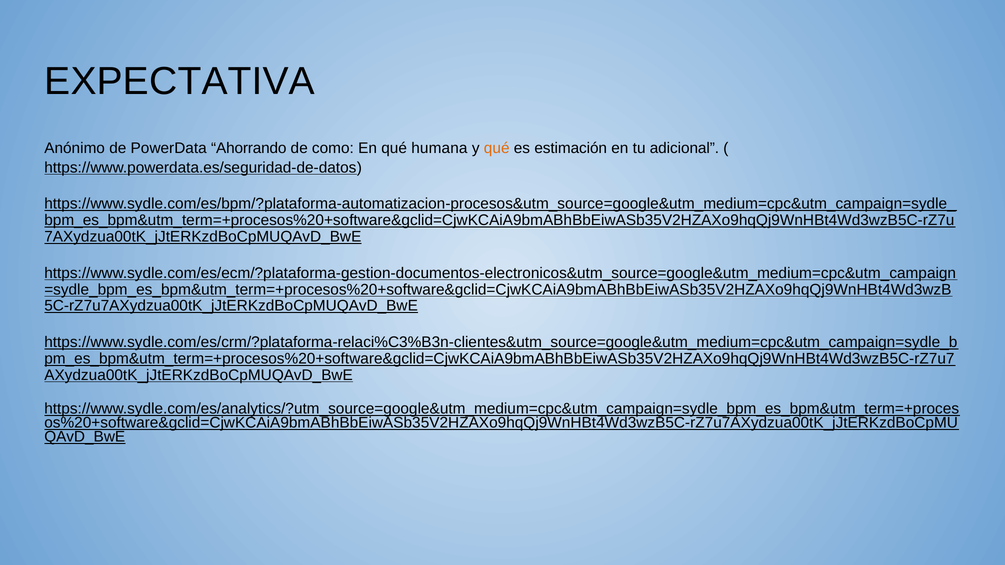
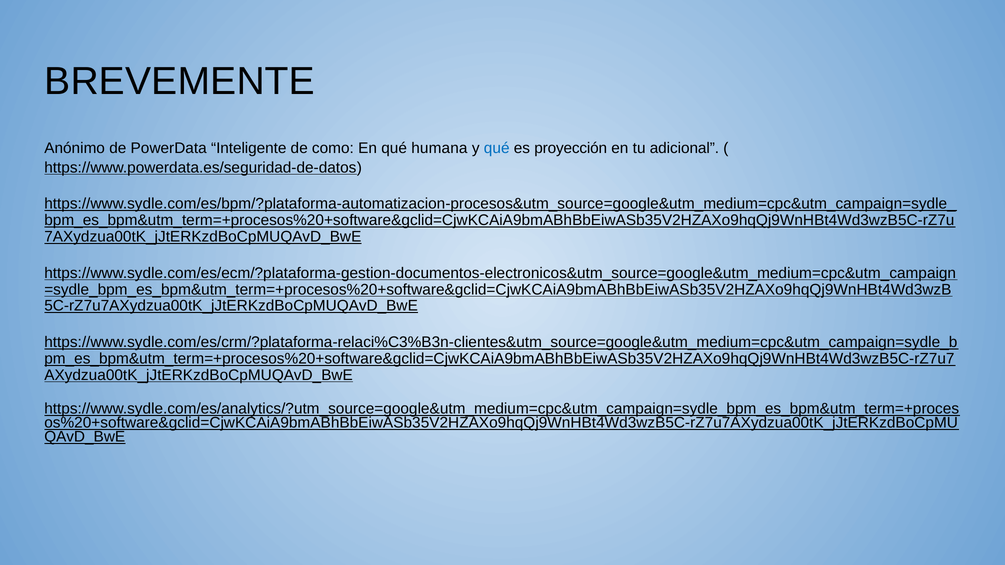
EXPECTATIVA: EXPECTATIVA -> BREVEMENTE (180, 81)
Ahorrando: Ahorrando -> Inteligente (249, 148)
qué colour: orange -> blue (497, 148)
estimación: estimación -> proyección (571, 148)
